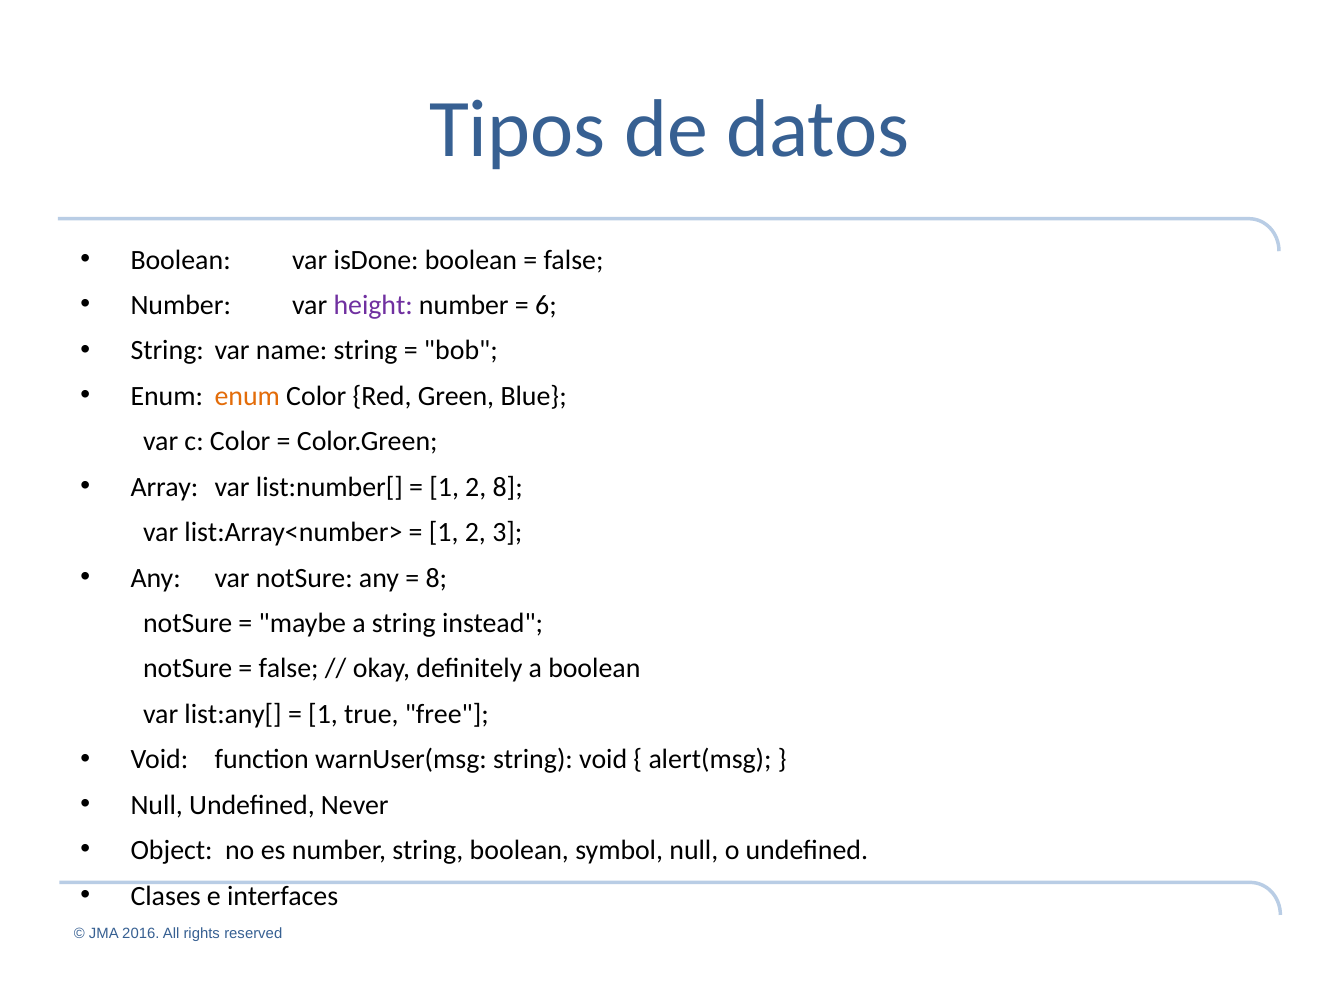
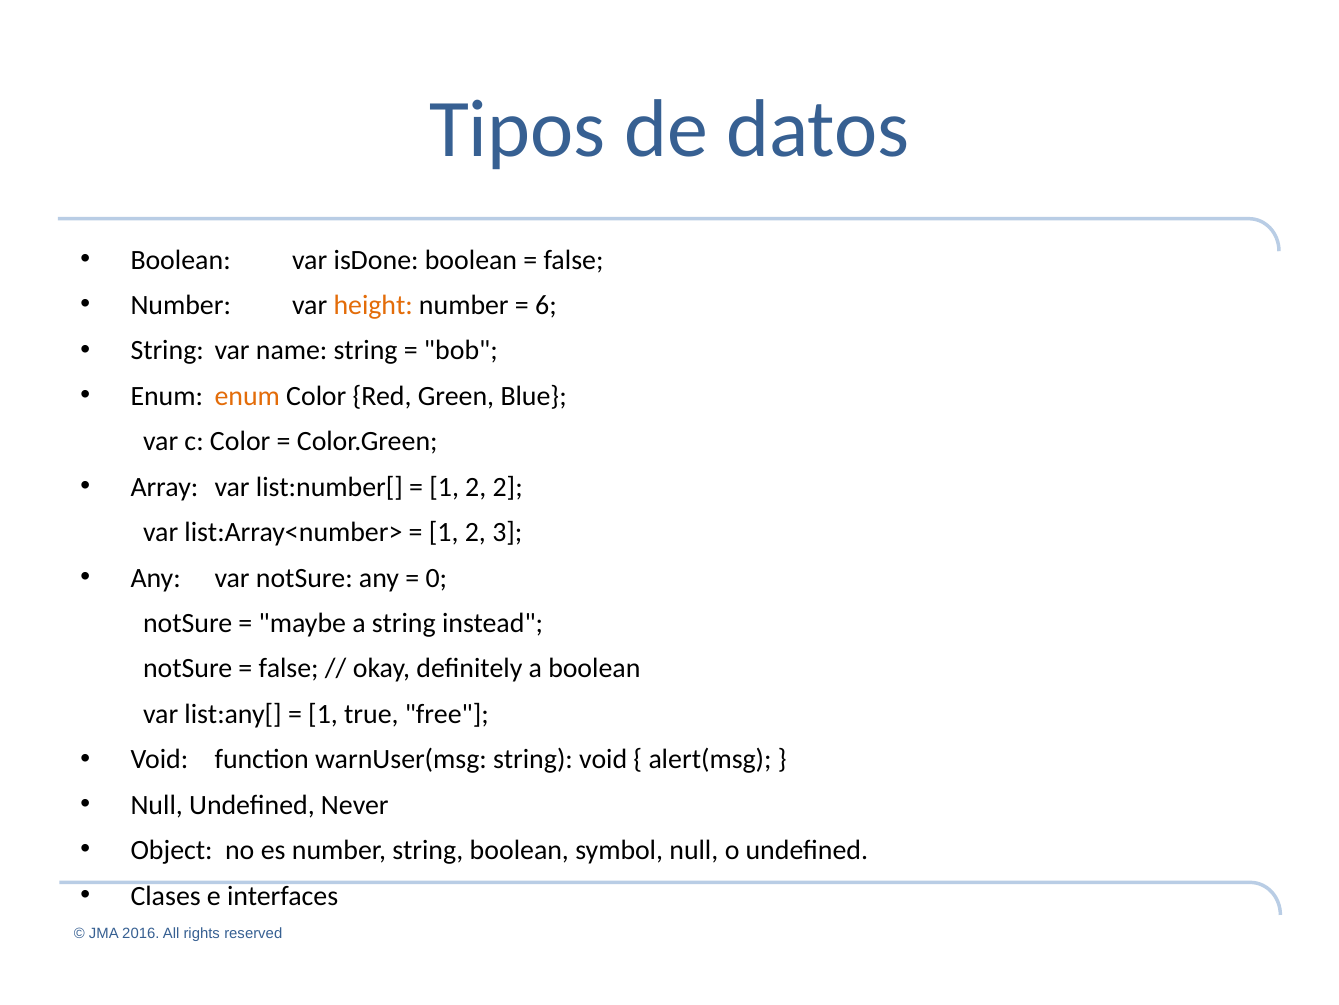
height colour: purple -> orange (373, 305)
2 8: 8 -> 2 (508, 487)
8: 8 -> 0 (436, 577)
